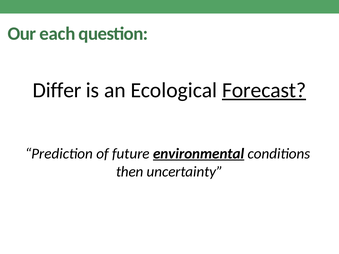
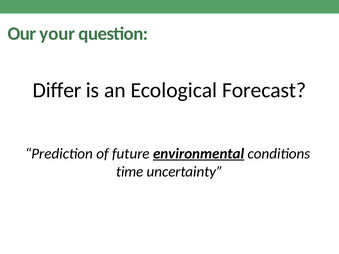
each: each -> your (57, 34)
Forecast underline: present -> none (264, 90)
then: then -> time (130, 172)
